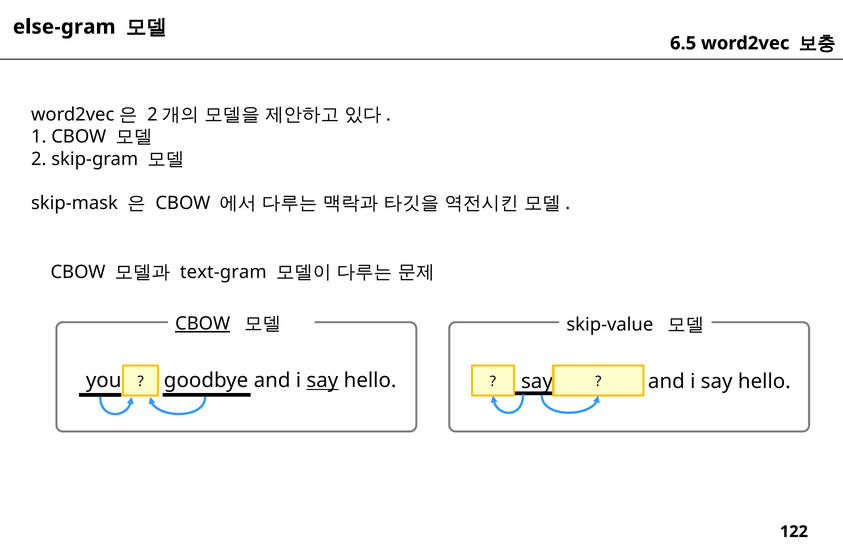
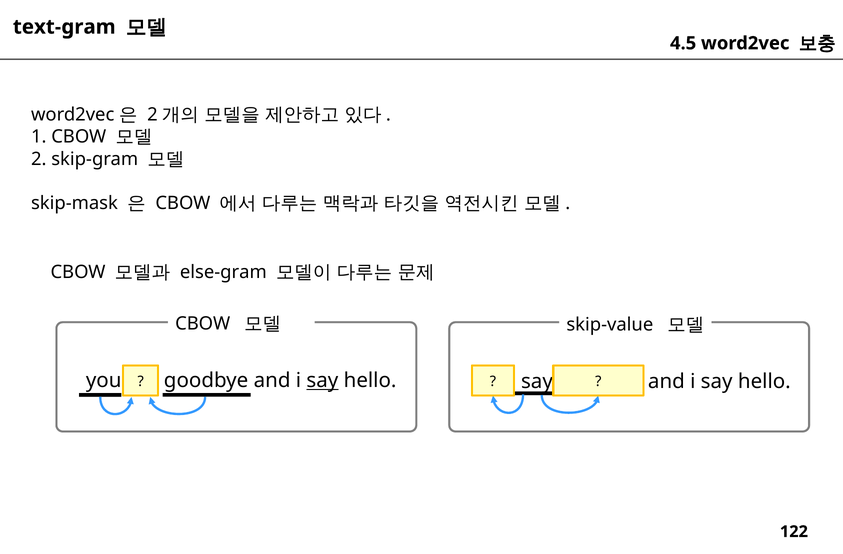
else-gram: else-gram -> text-gram (64, 27)
6.5: 6.5 -> 4.5 (683, 43)
text-gram: text-gram -> else-gram (223, 272)
CBOW underline: present -> none (203, 324)
